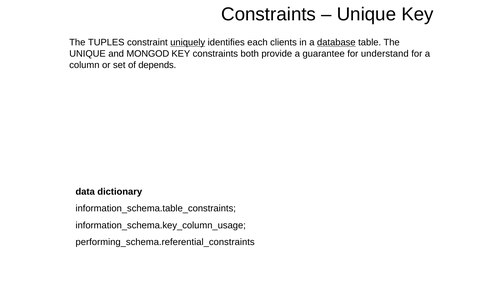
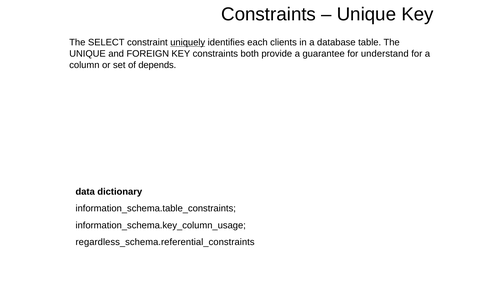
TUPLES: TUPLES -> SELECT (106, 42)
database underline: present -> none (336, 42)
MONGOD: MONGOD -> FOREIGN (148, 54)
performing_schema.referential_constraints: performing_schema.referential_constraints -> regardless_schema.referential_constraints (165, 242)
